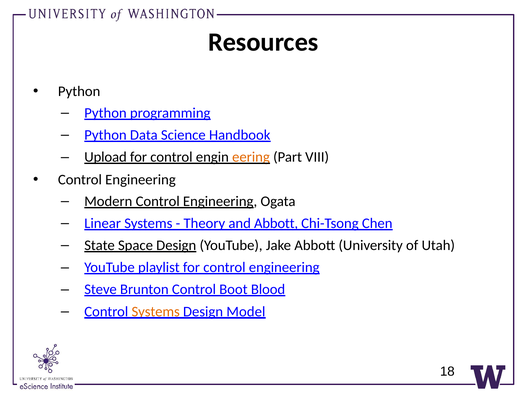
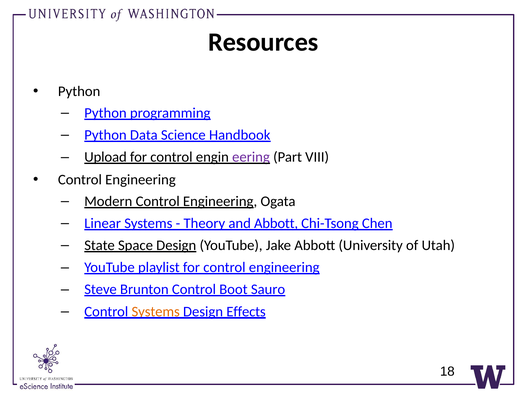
eering colour: orange -> purple (251, 157)
Blood: Blood -> Sauro (268, 290)
Model: Model -> Effects (246, 312)
